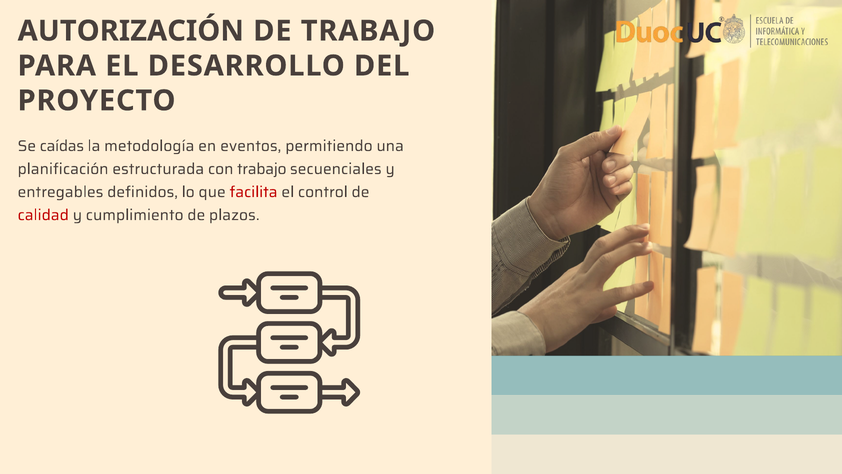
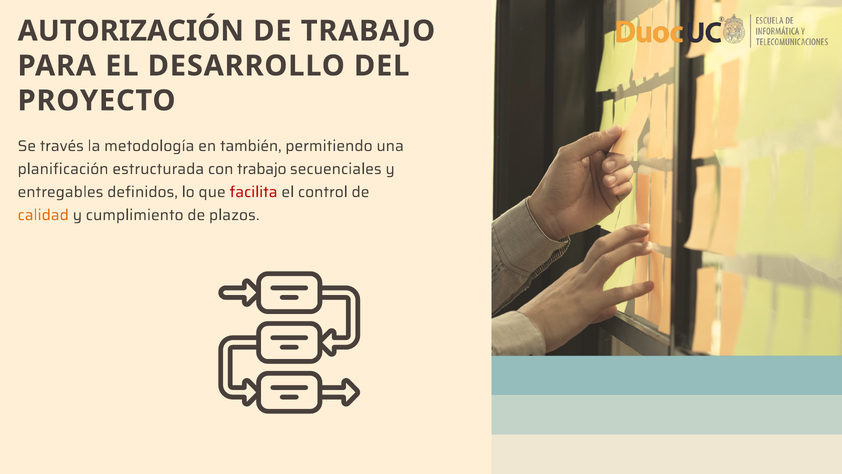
caídas: caídas -> través (62, 146)
eventos: eventos -> también (251, 146)
calidad colour: red -> orange (43, 215)
